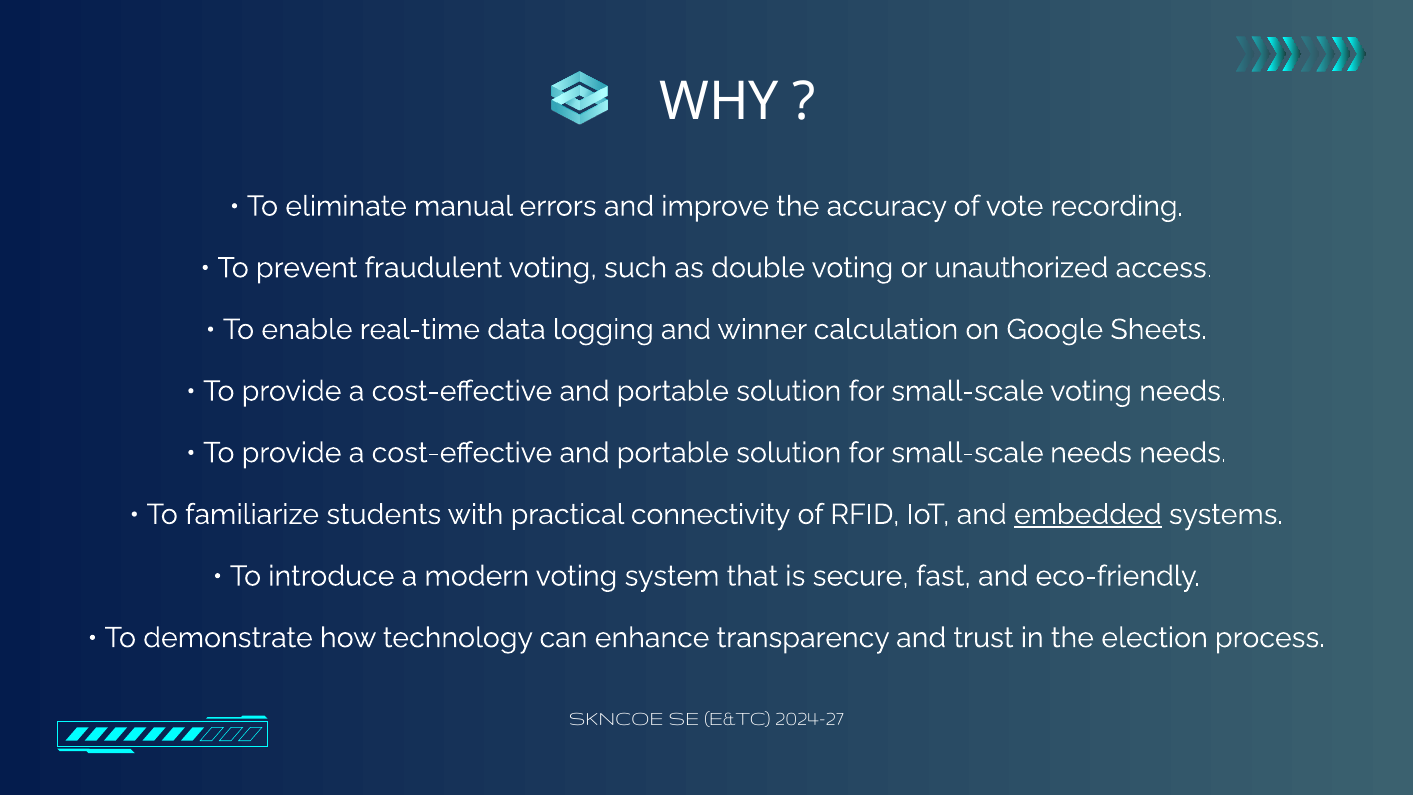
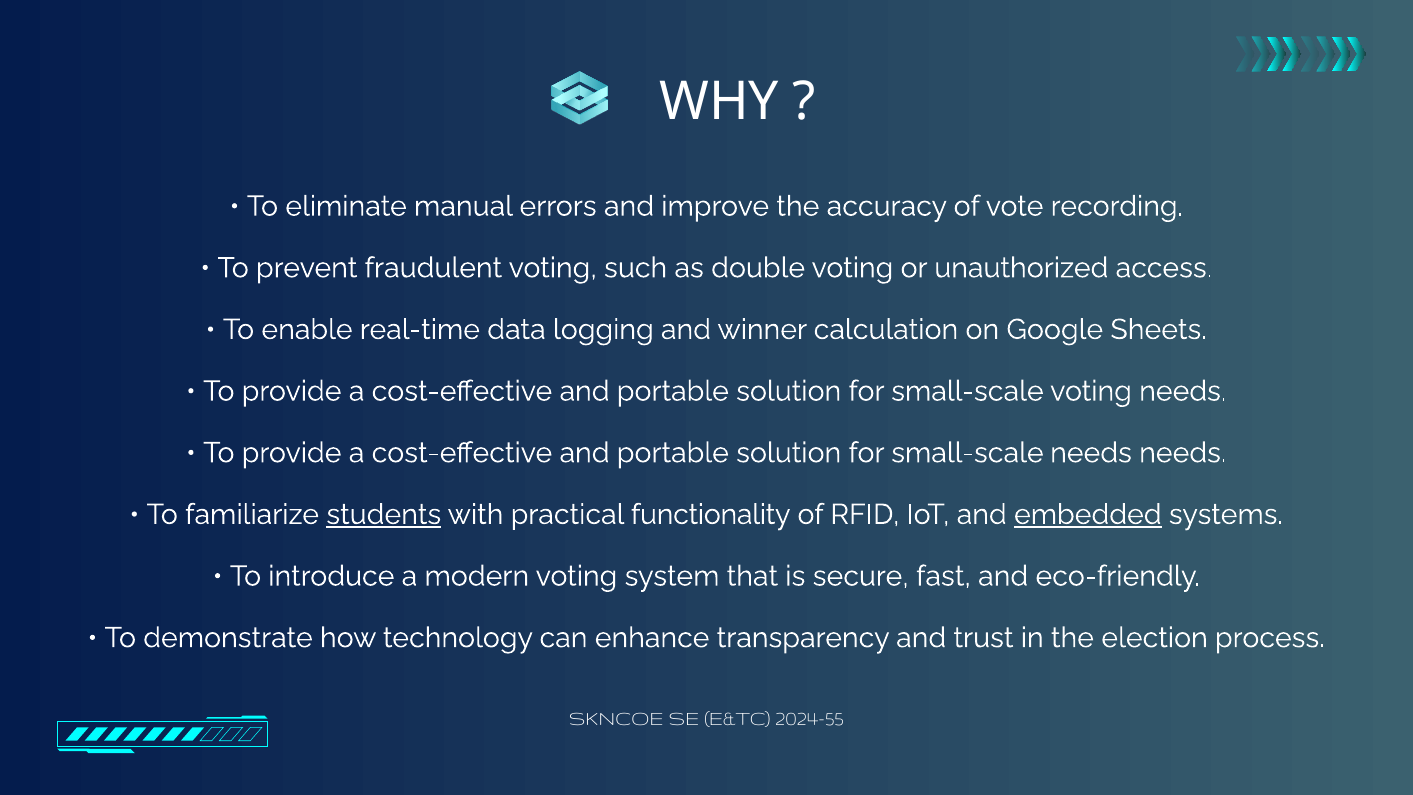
students underline: none -> present (384, 514)
connectivity: connectivity -> functionality (711, 514)
2024-27: 2024-27 -> 2024-55 (810, 718)
